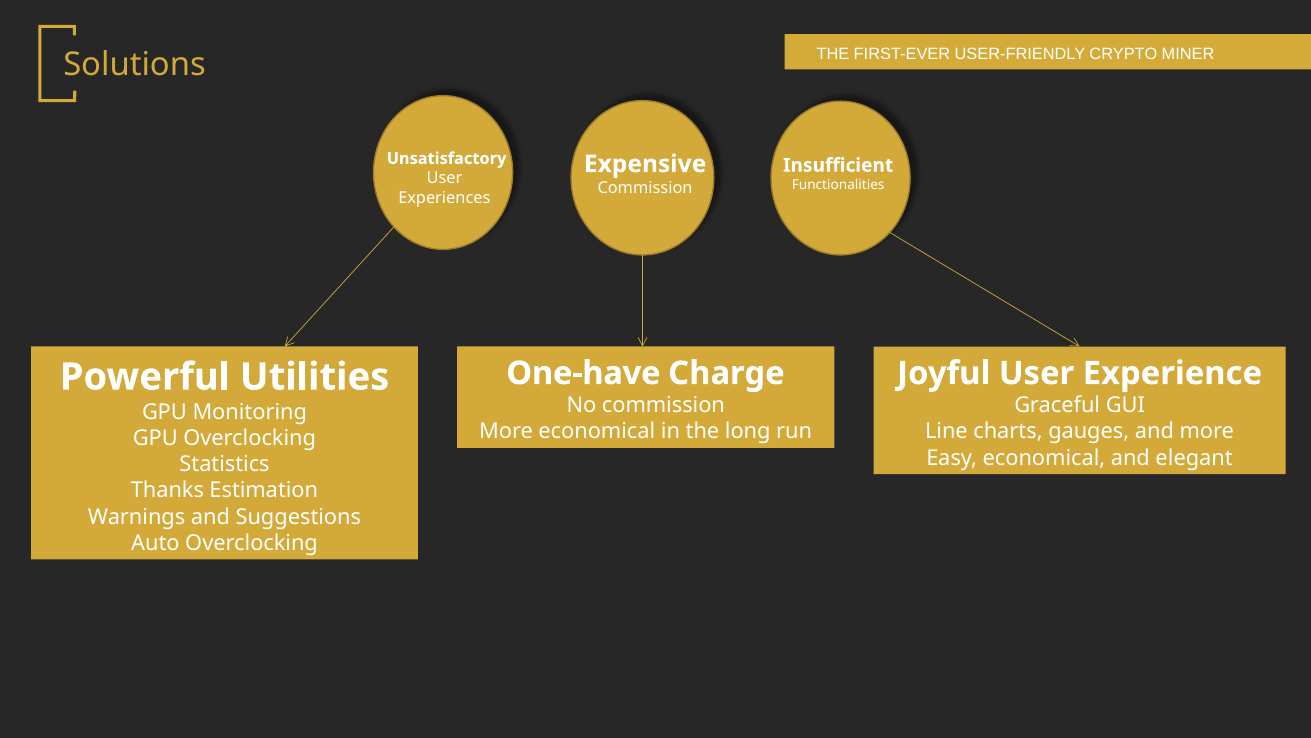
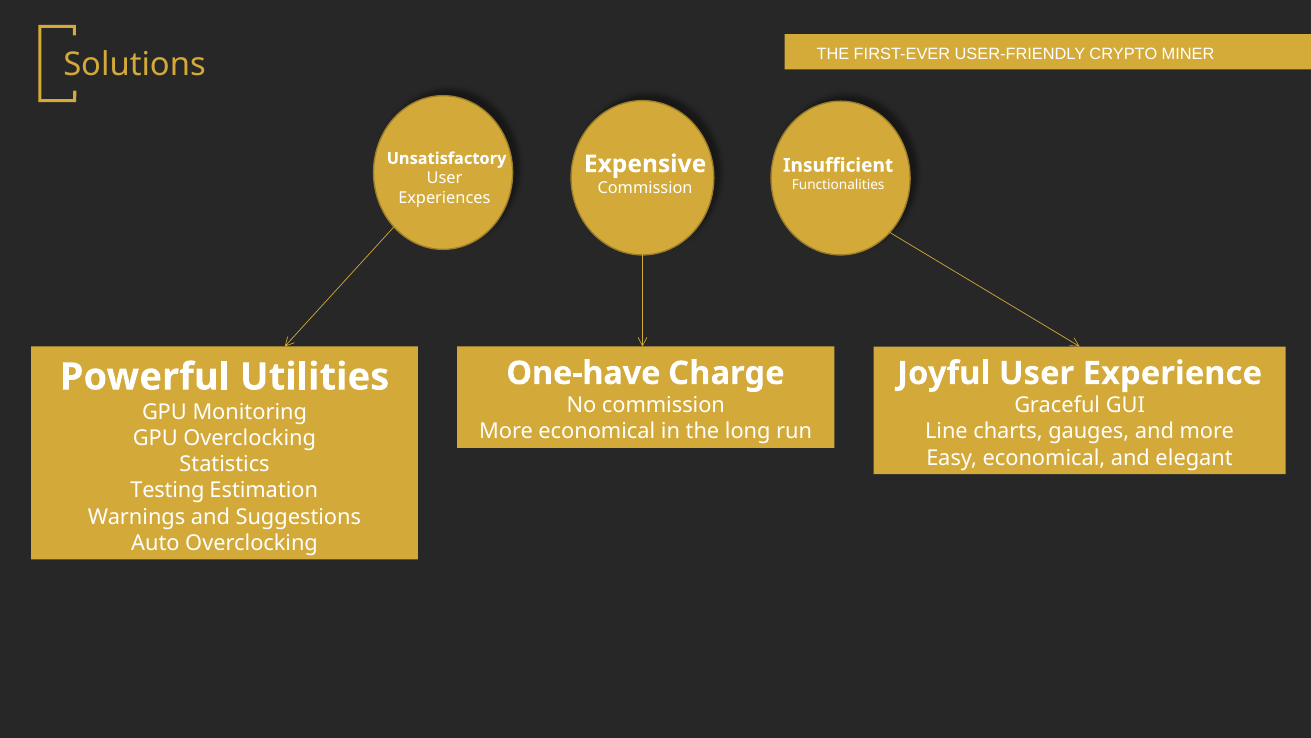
Thanks: Thanks -> Testing (167, 490)
